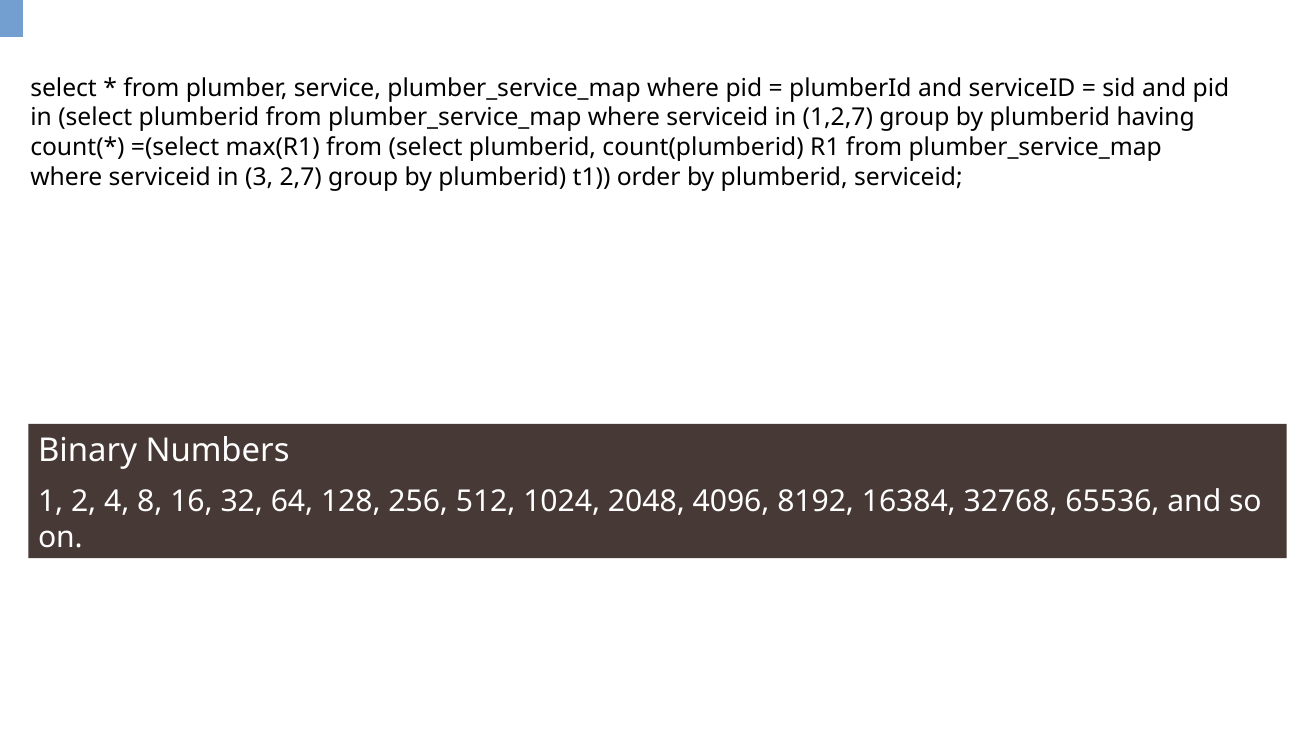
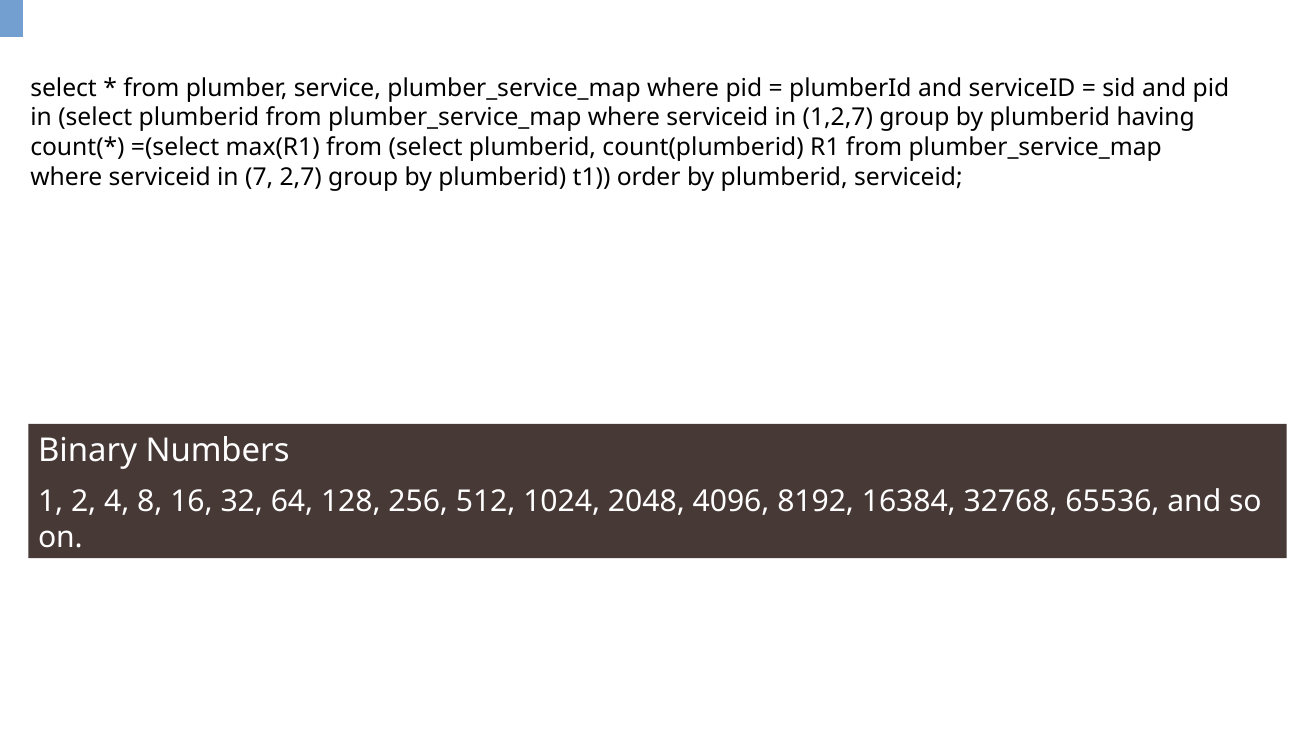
3: 3 -> 7 (259, 177)
